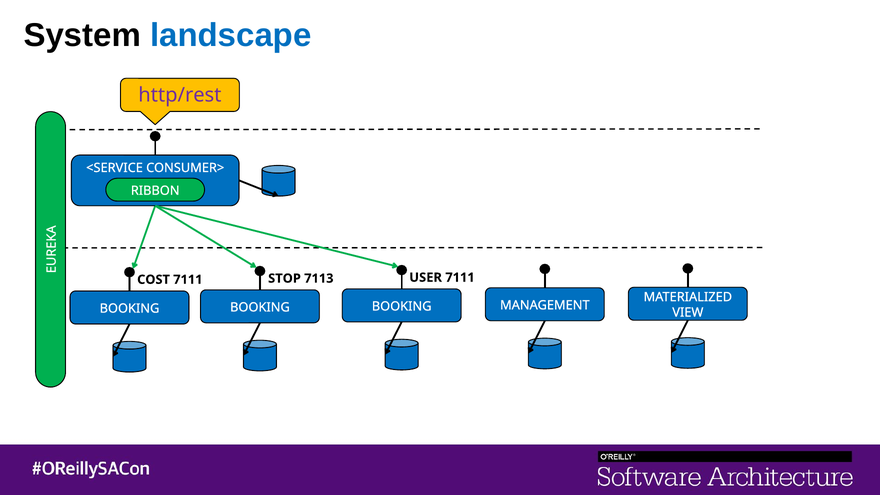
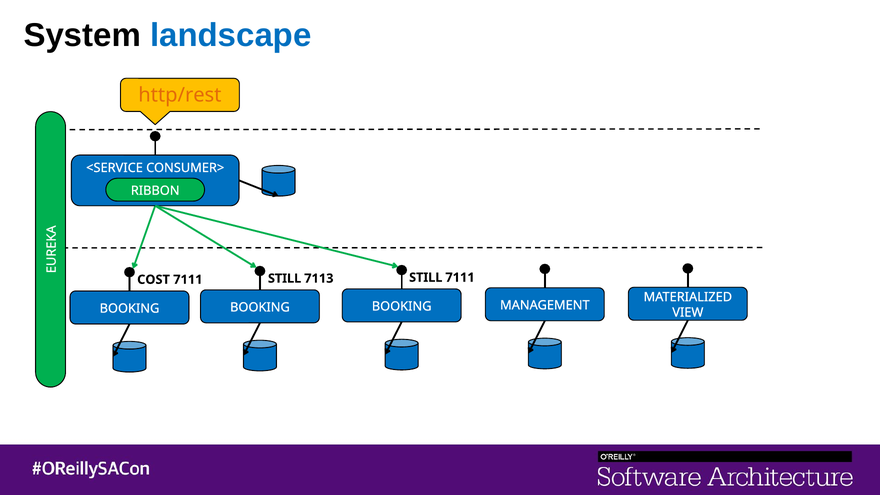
http/rest colour: purple -> orange (180, 95)
USER: USER -> STILL (426, 278)
STOP: STOP -> STILL (285, 278)
